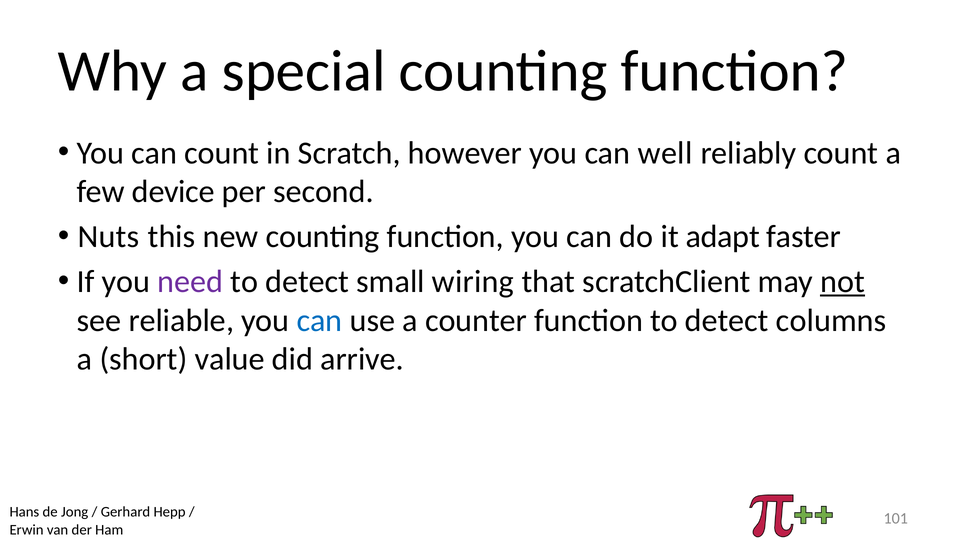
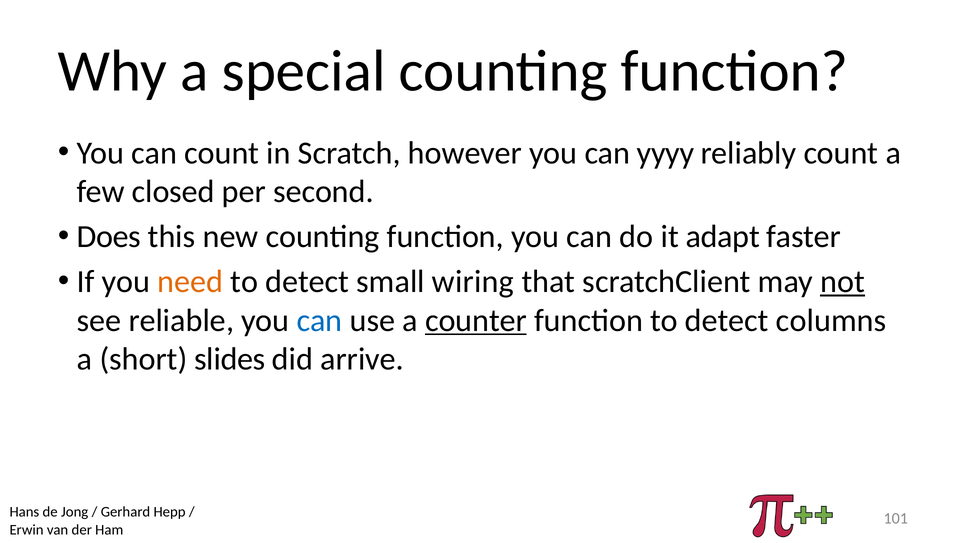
well: well -> yyyy (666, 153)
device: device -> closed (173, 192)
Nuts: Nuts -> Does (109, 237)
need colour: purple -> orange (190, 282)
counter underline: none -> present (476, 321)
value: value -> slides (230, 359)
